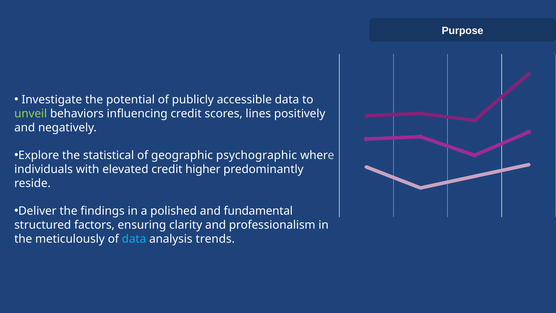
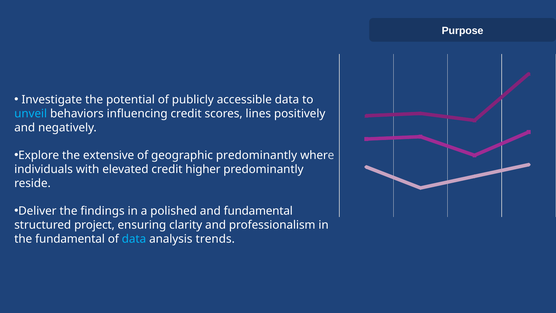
unveil colour: light green -> light blue (31, 114)
statistical: statistical -> extensive (109, 155)
geographic psychographic: psychographic -> predominantly (257, 155)
factors: factors -> project (94, 225)
the meticulously: meticulously -> fundamental (70, 239)
